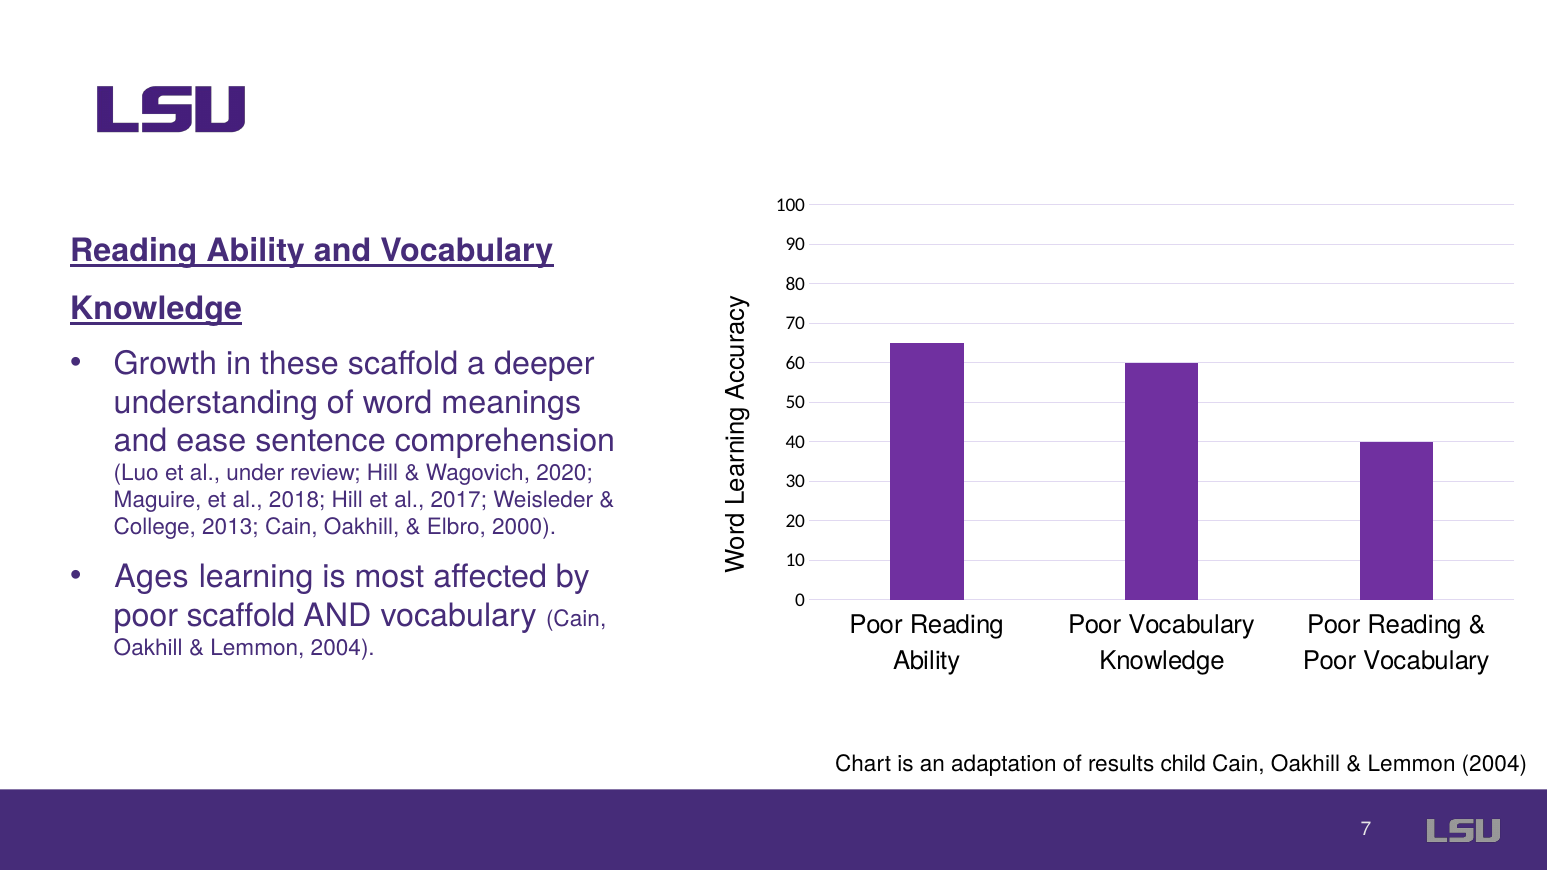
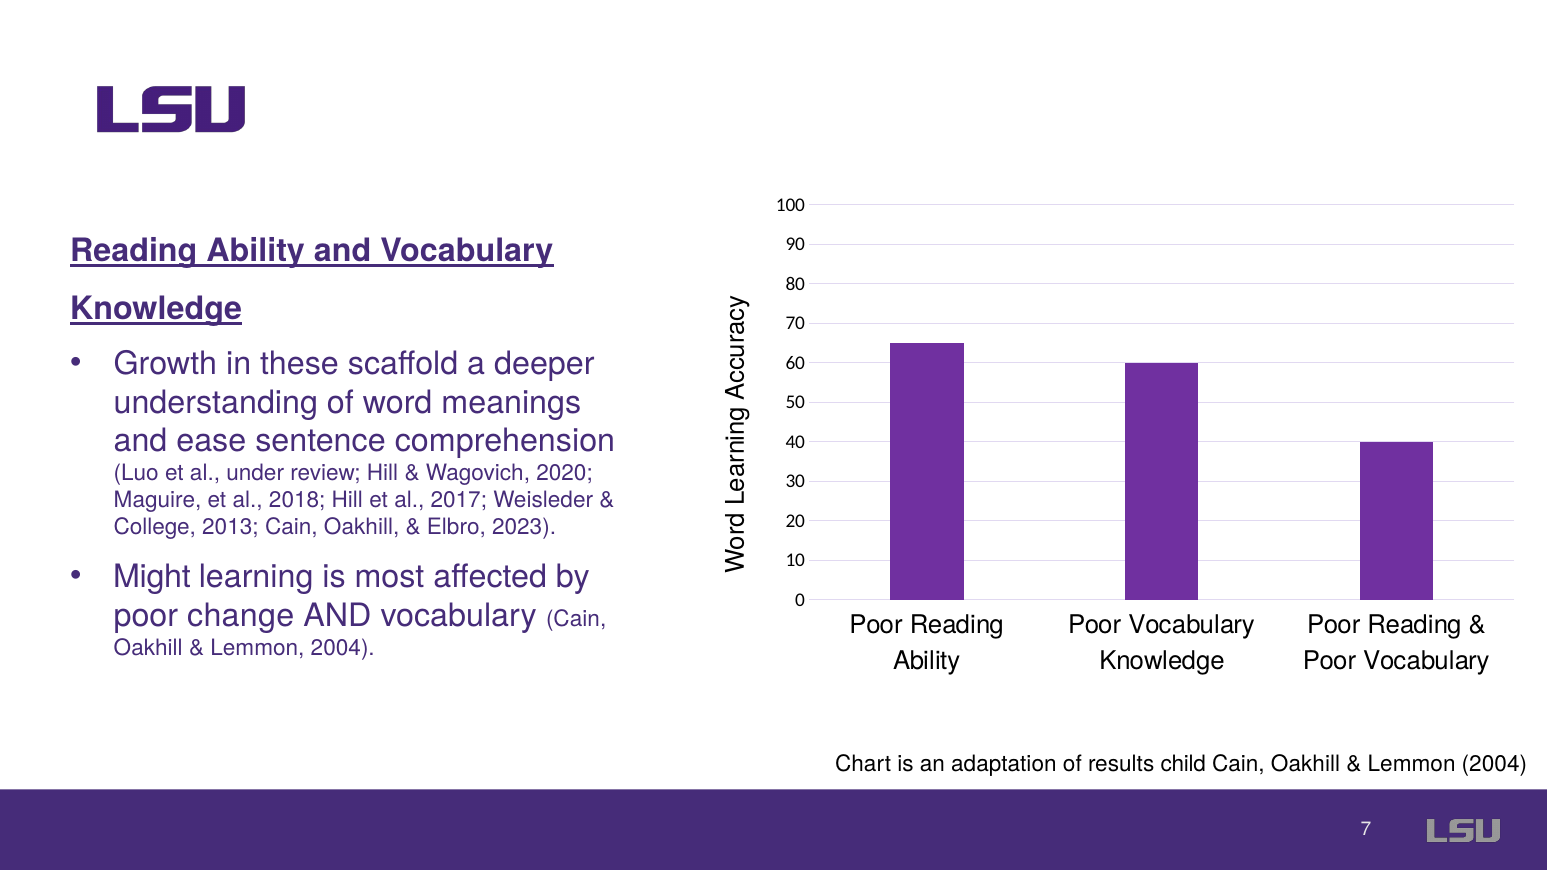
2000: 2000 -> 2023 (524, 528)
Ages: Ages -> Might (152, 577)
poor scaffold: scaffold -> change (241, 616)
